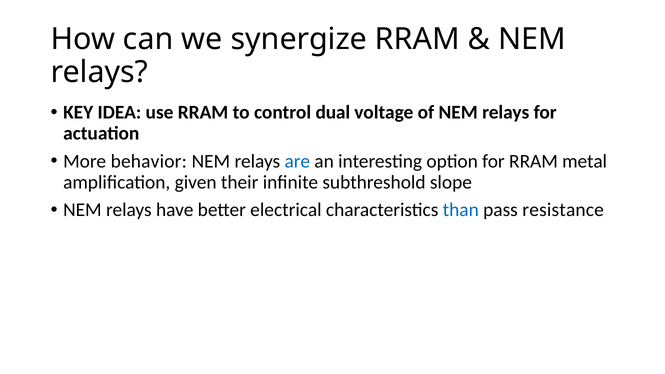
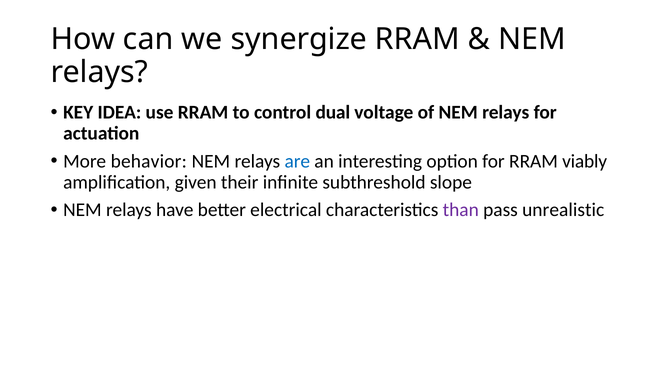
metal: metal -> viably (585, 161)
than colour: blue -> purple (461, 210)
resistance: resistance -> unrealistic (563, 210)
